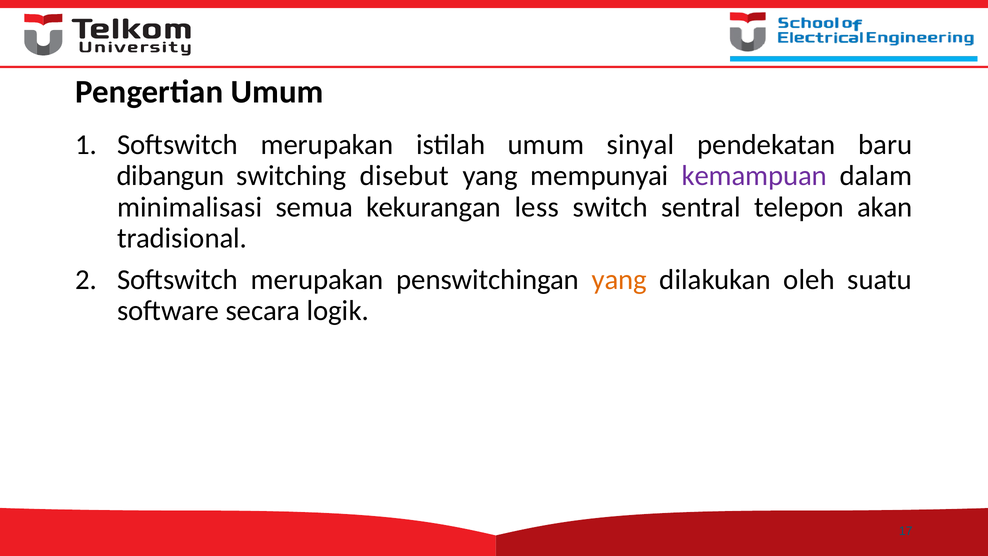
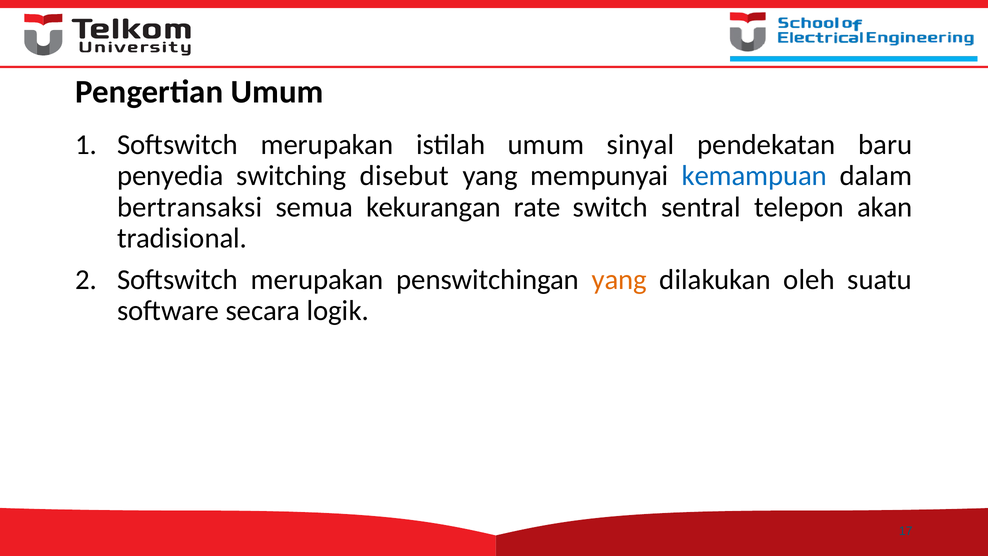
dibangun: dibangun -> penyedia (170, 176)
kemampuan colour: purple -> blue (754, 176)
minimalisasi: minimalisasi -> bertransaksi (190, 207)
less: less -> rate (537, 207)
